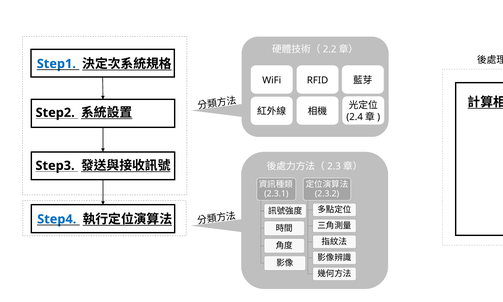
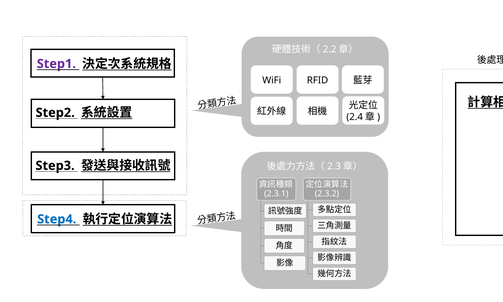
Step1 colour: blue -> purple (56, 64)
